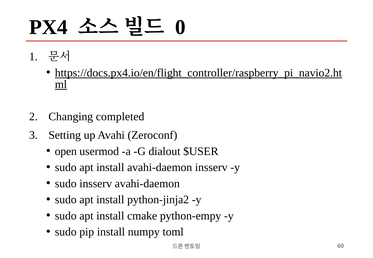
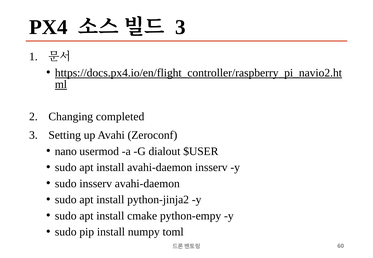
0: 0 -> 3 (180, 27)
open: open -> nano (66, 151)
